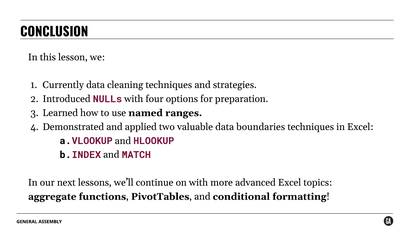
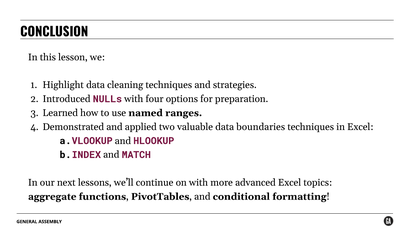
Currently: Currently -> Highlight (63, 85)
